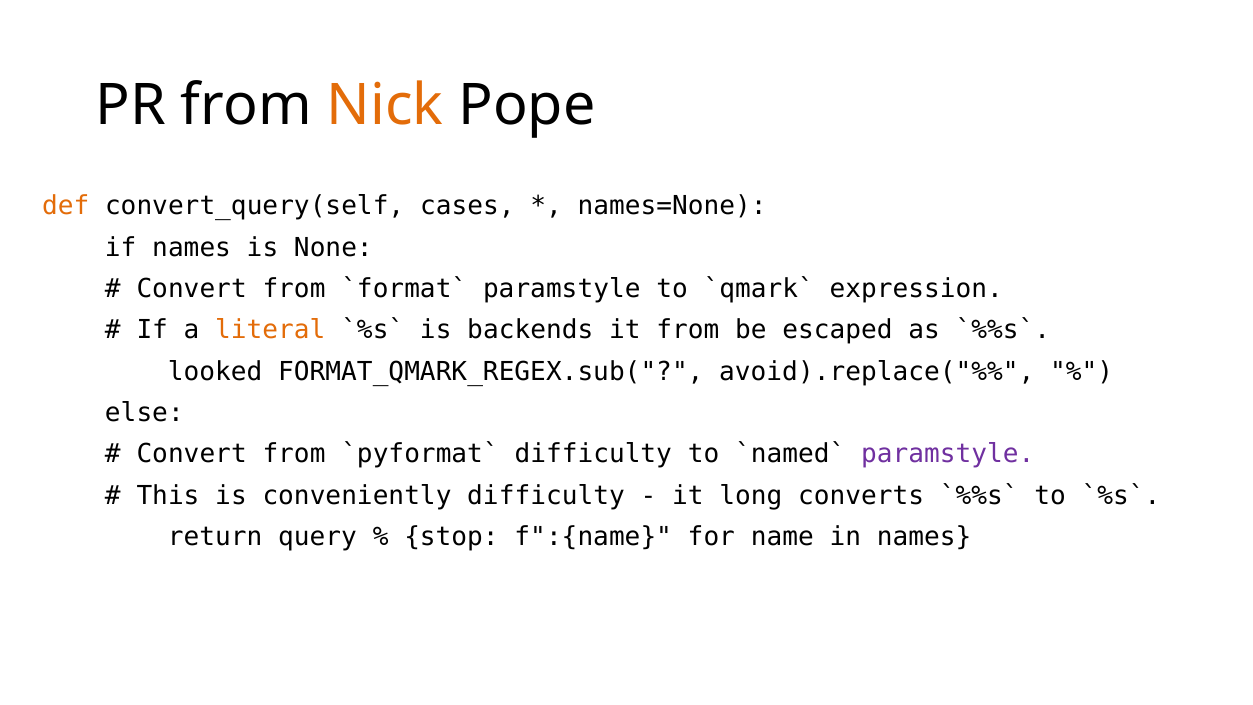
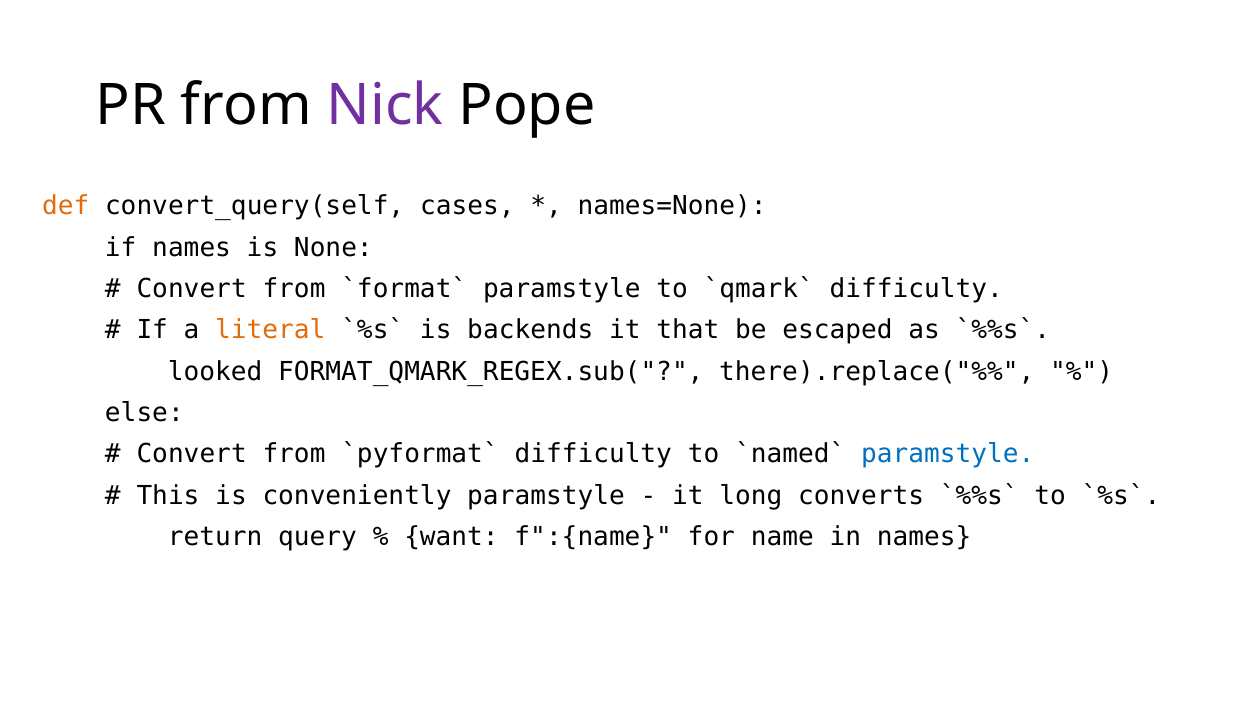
Nick colour: orange -> purple (385, 105)
expression: expression -> difficulty (916, 289)
it from: from -> that (688, 330)
avoid).replace("%%: avoid).replace("%% -> there).replace("%% (877, 371)
paramstyle colour: purple -> blue (948, 454)
conveniently difficulty: difficulty -> paramstyle (546, 495)
stop: stop -> want (451, 537)
